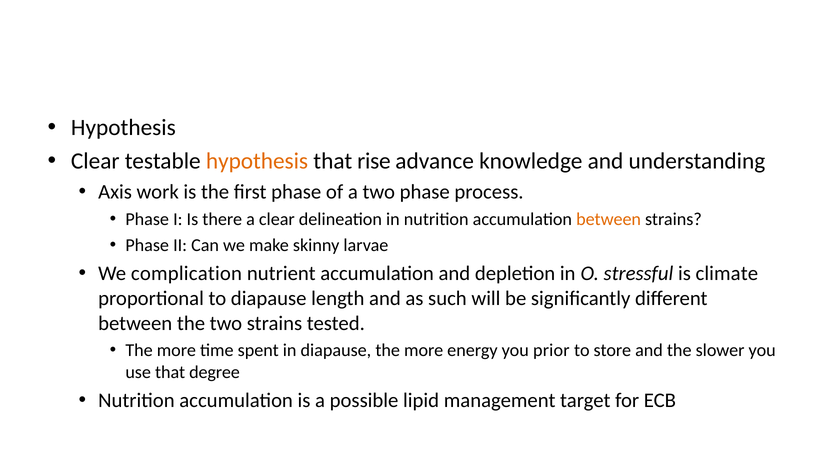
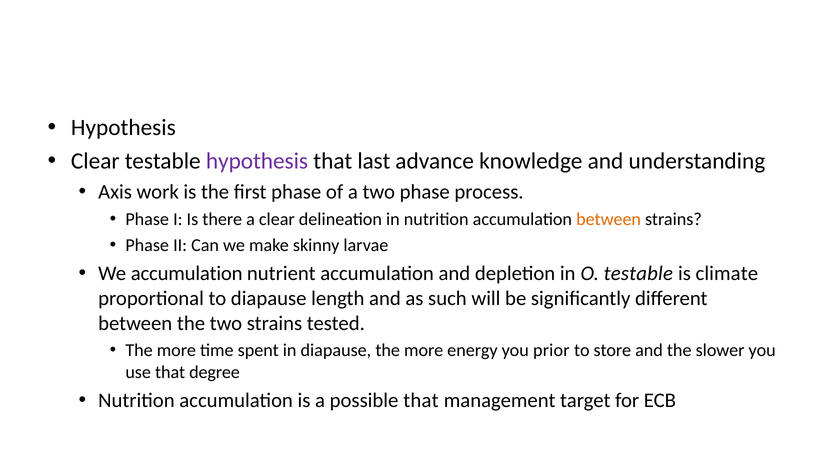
hypothesis colour: orange -> purple (257, 161)
rise: rise -> last (374, 161)
We complication: complication -> accumulation (187, 274)
O stressful: stressful -> testable (638, 274)
possible lipid: lipid -> that (421, 401)
